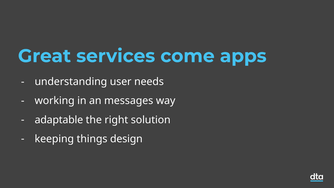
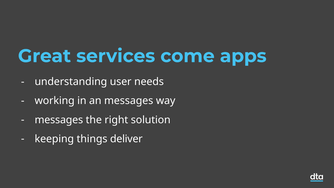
adaptable: adaptable -> messages (59, 120)
design: design -> deliver (126, 139)
